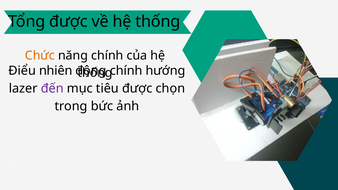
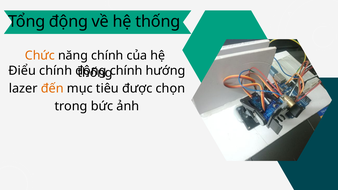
Tổng được: được -> động (68, 21)
Điểu nhiên: nhiên -> chính (56, 71)
đến colour: purple -> orange (52, 88)
